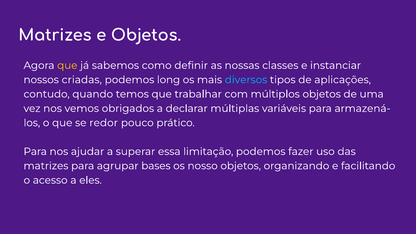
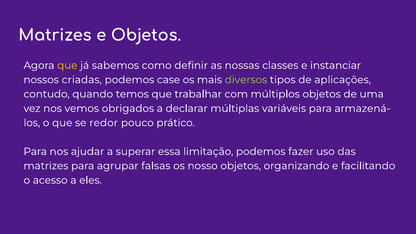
long: long -> case (169, 80)
diversos colour: light blue -> light green (246, 80)
bases: bases -> falsas (156, 166)
